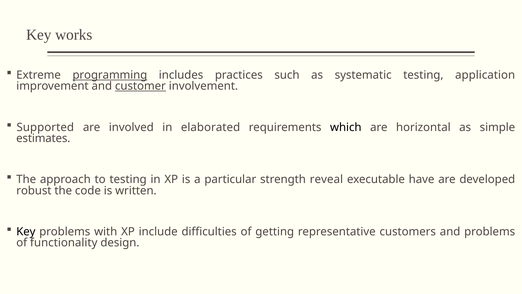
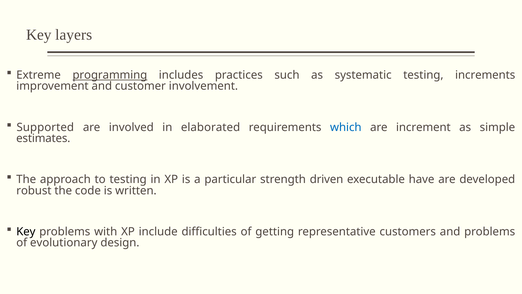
works: works -> layers (74, 35)
application: application -> increments (485, 75)
customer underline: present -> none (140, 86)
which colour: black -> blue (346, 127)
horizontal: horizontal -> increment (423, 127)
reveal: reveal -> driven (327, 179)
functionality: functionality -> evolutionary (64, 242)
